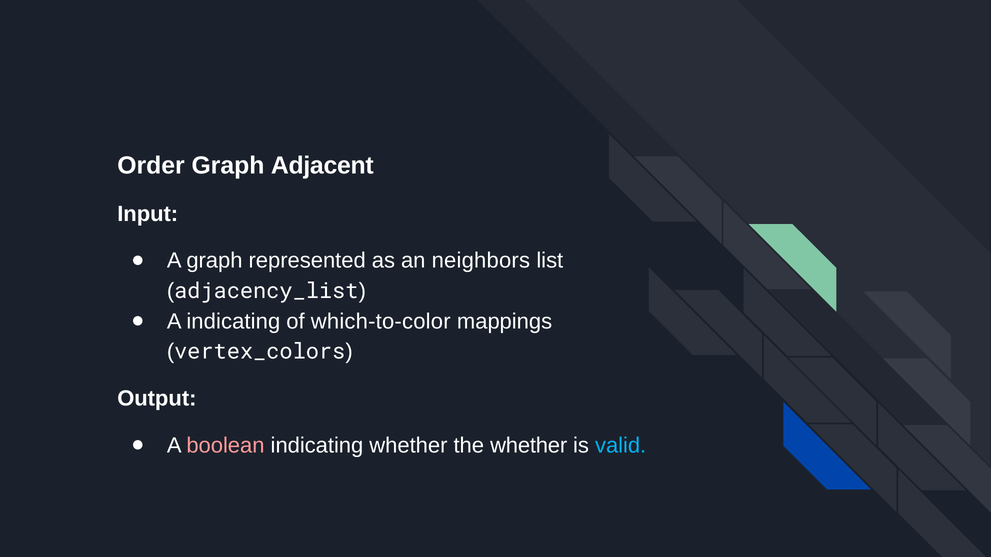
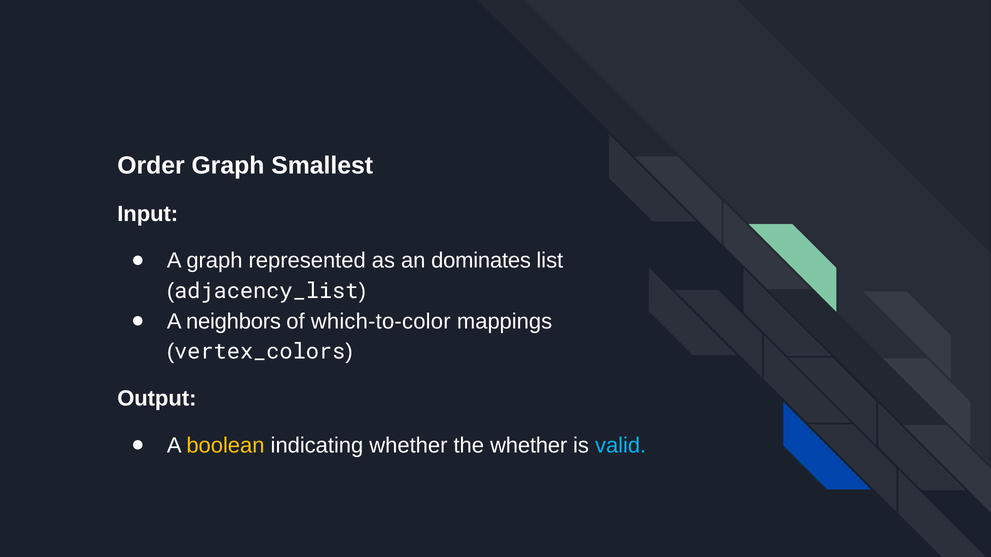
Adjacent: Adjacent -> Smallest (322, 166)
neighbors: neighbors -> dominates (481, 261)
A indicating: indicating -> neighbors (233, 322)
boolean colour: pink -> yellow (225, 446)
